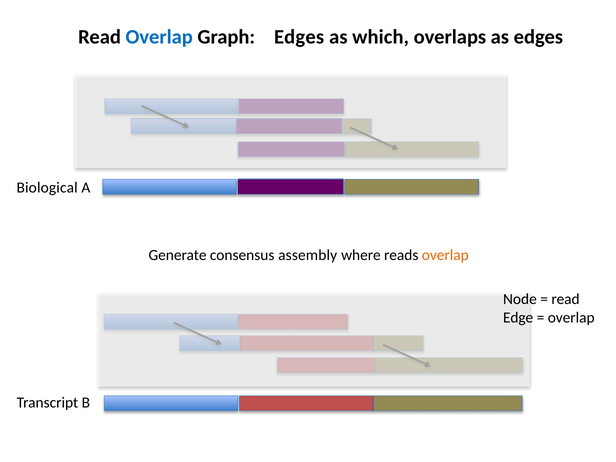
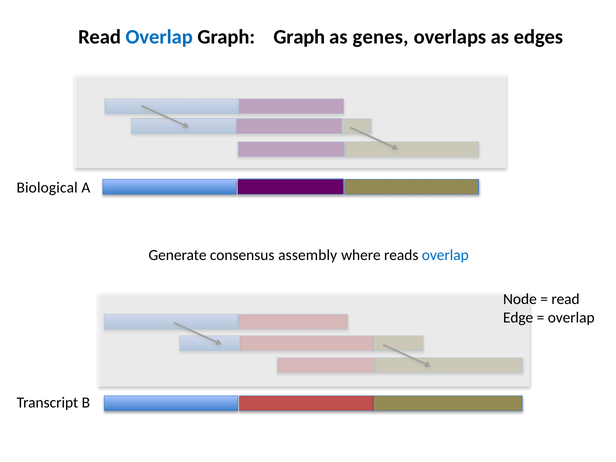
Graph Edges: Edges -> Graph (299, 37)
which: which -> genes (381, 37)
overlap colour: orange -> blue (445, 255)
